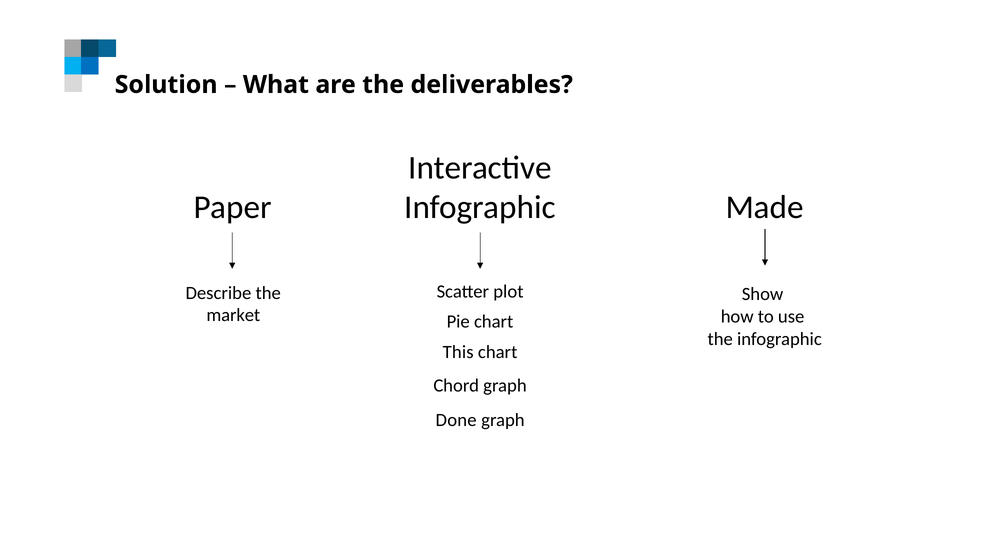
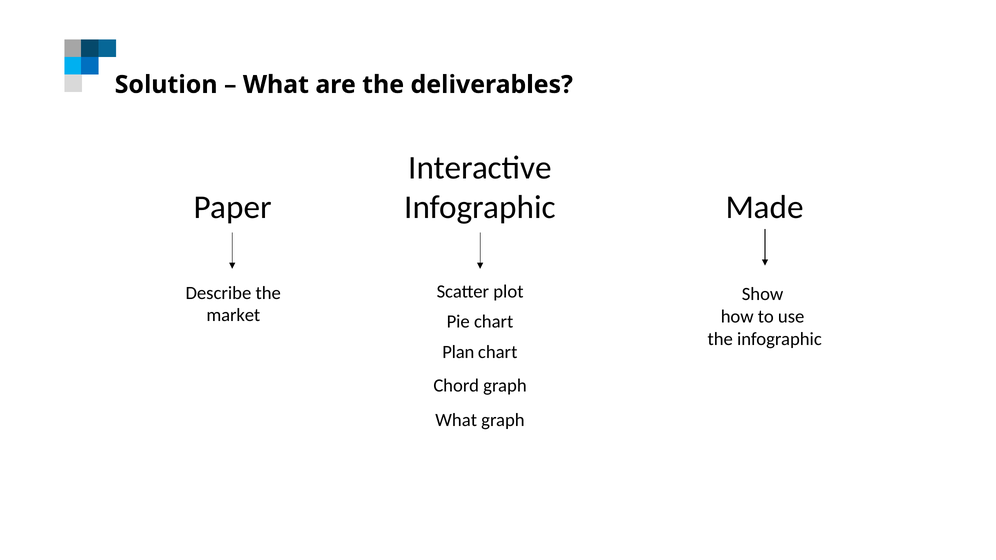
This: This -> Plan (458, 352)
Done: Done -> What (456, 420)
